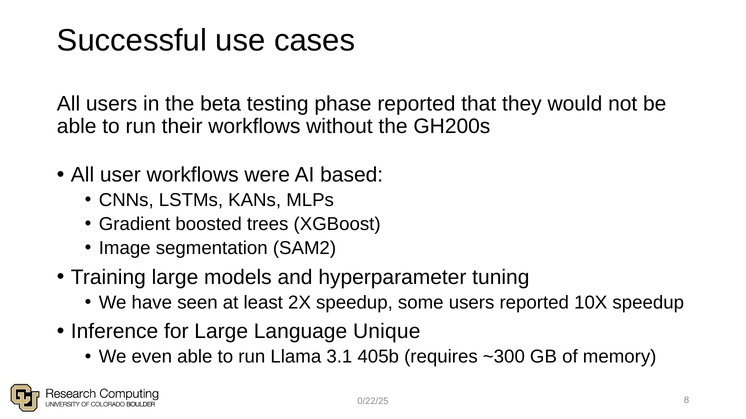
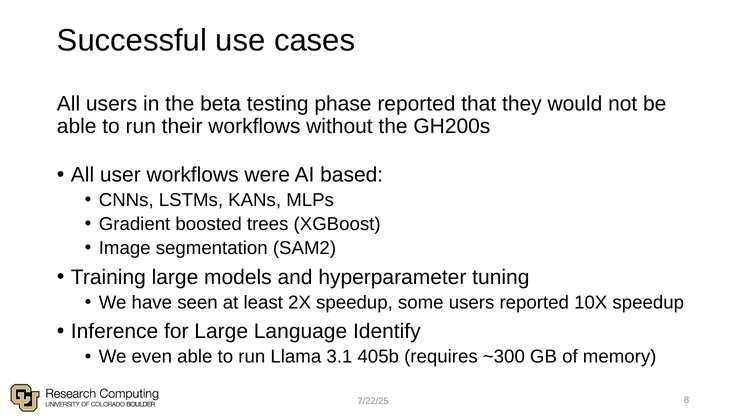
Unique: Unique -> Identify (387, 332)
0/22/25: 0/22/25 -> 7/22/25 (373, 402)
